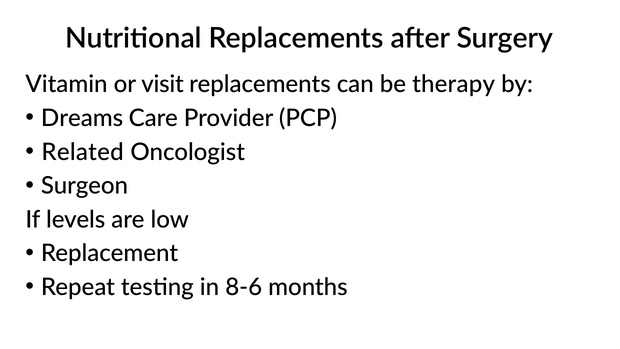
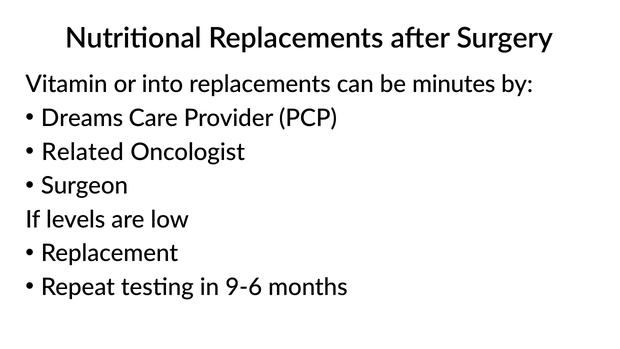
visit: visit -> into (162, 84)
therapy: therapy -> minutes (454, 84)
8-6: 8-6 -> 9-6 (244, 287)
